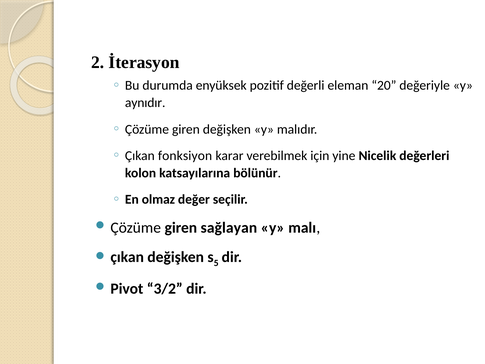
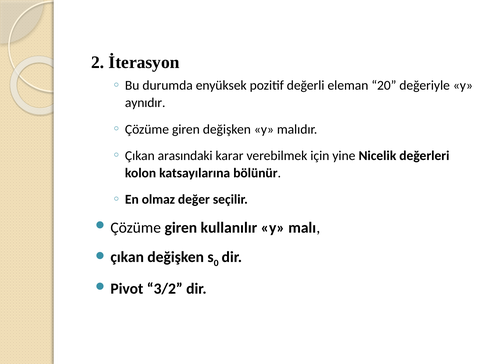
fonksiyon: fonksiyon -> arasındaki (185, 156)
sağlayan: sağlayan -> kullanılır (229, 227)
5: 5 -> 0 (216, 263)
